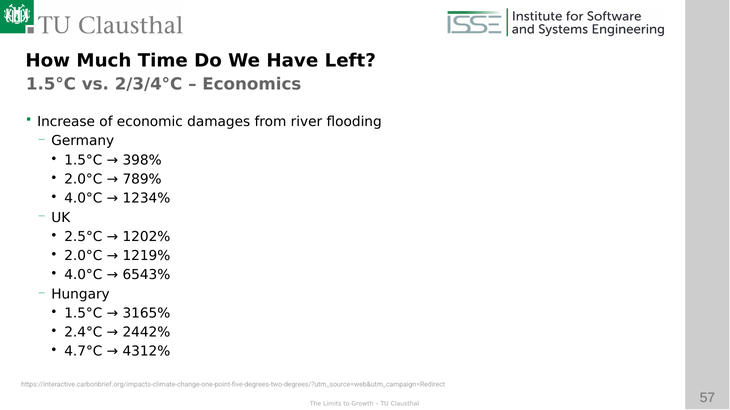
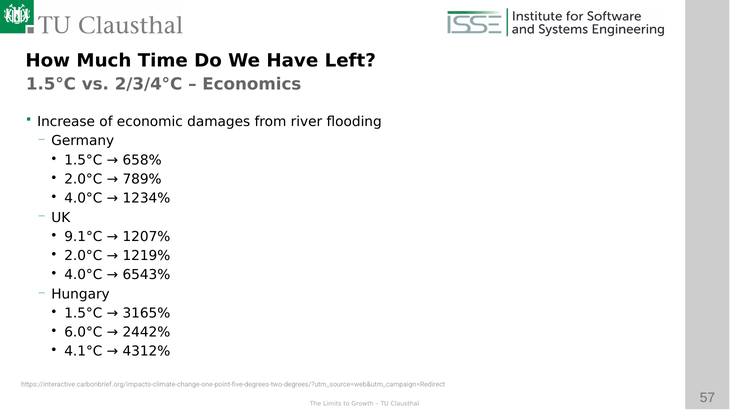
398%: 398% -> 658% (142, 160)
2.5°C: 2.5°C -> 9.1°C (83, 237)
1202%: 1202% -> 1207% (146, 237)
2.4°C: 2.4°C -> 6.0°C (83, 333)
4.7°C: 4.7°C -> 4.1°C (83, 352)
